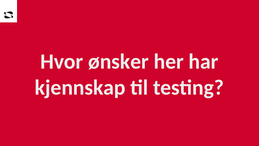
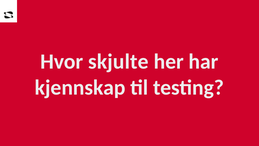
ønsker: ønsker -> skjulte (118, 61)
